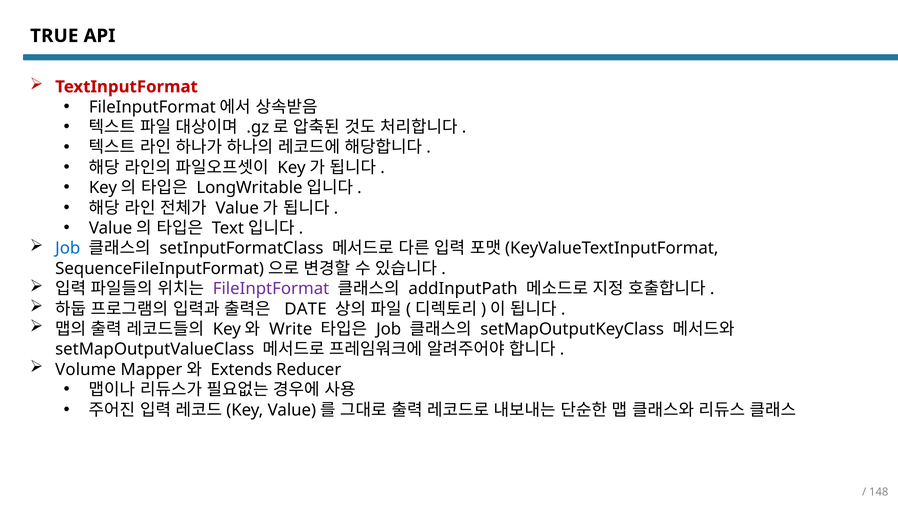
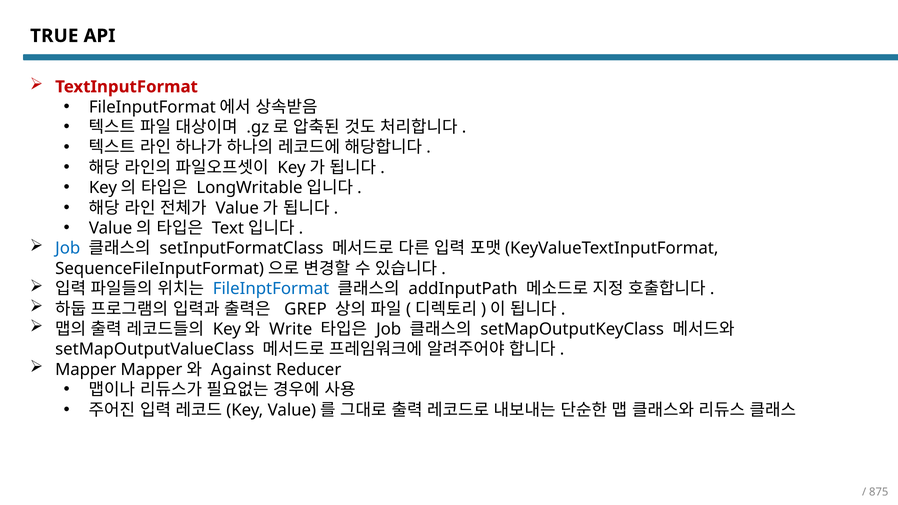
FileInptFormat colour: purple -> blue (271, 289)
DATE: DATE -> GREP (306, 309)
Volume: Volume -> Mapper (86, 370)
Extends: Extends -> Against (241, 370)
148: 148 -> 875 (879, 492)
